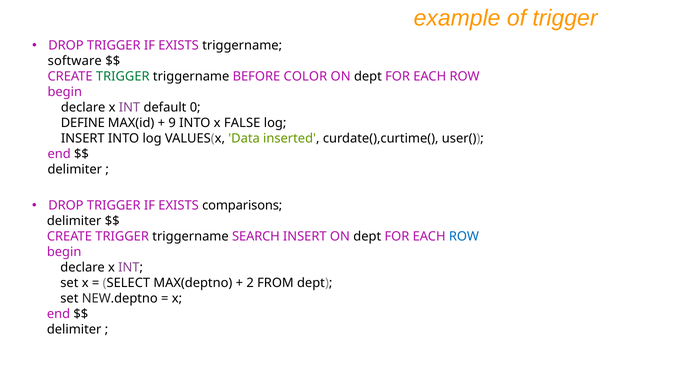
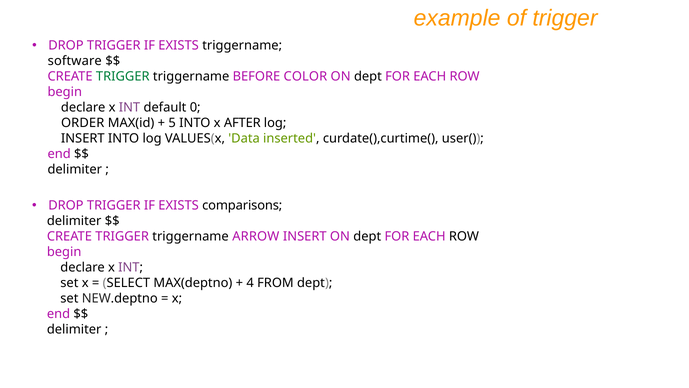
DEFINE: DEFINE -> ORDER (83, 123)
9: 9 -> 5 (172, 123)
FALSE: FALSE -> AFTER (242, 123)
SEARCH: SEARCH -> ARROW (256, 236)
ROW colour: blue -> black (464, 236)
2: 2 -> 4 (250, 283)
